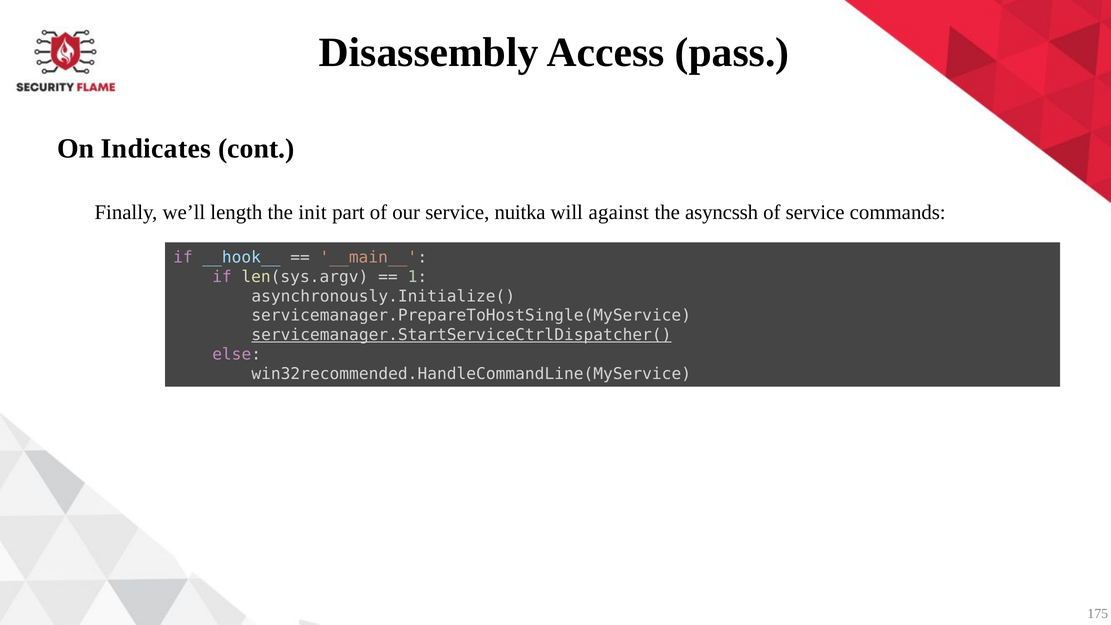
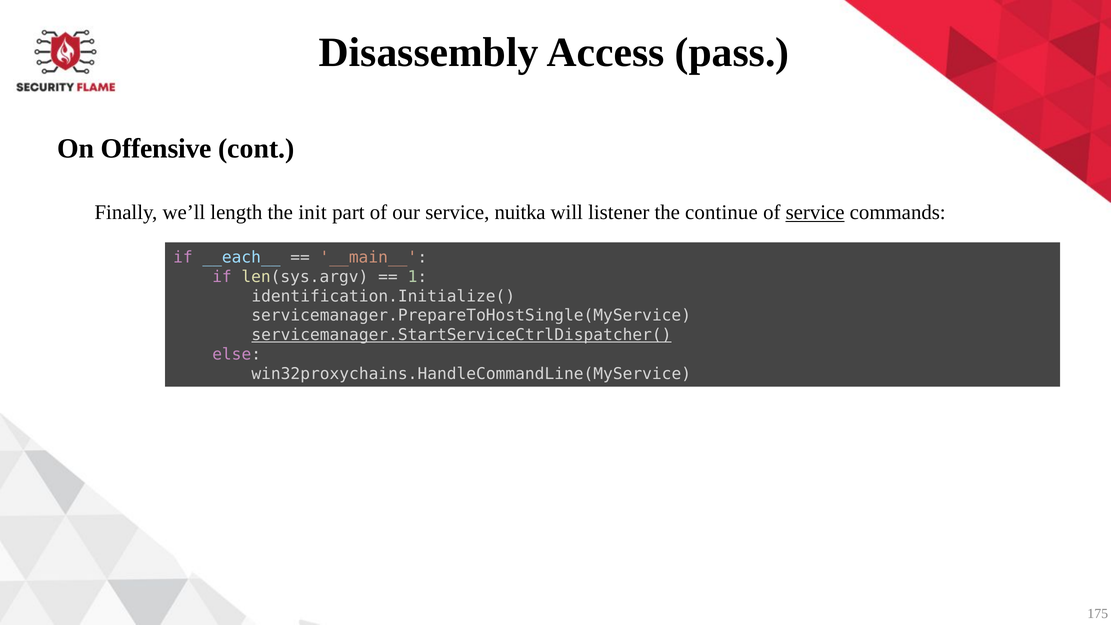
Indicates: Indicates -> Offensive (156, 149)
against: against -> listener (619, 212)
asyncssh: asyncssh -> continue (721, 212)
service underline: none -> present (815, 212)
__hook__: __hook__ -> __each__ (241, 257)
asynchronously.Initialize(: asynchronously.Initialize( -> identification.Initialize( (383, 296)
win32recommended.HandleCommandLine(MyService: win32recommended.HandleCommandLine(MyService -> win32proxychains.HandleCommandLine(MyService (471, 374)
